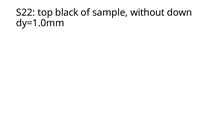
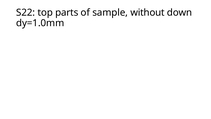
black: black -> parts (67, 13)
